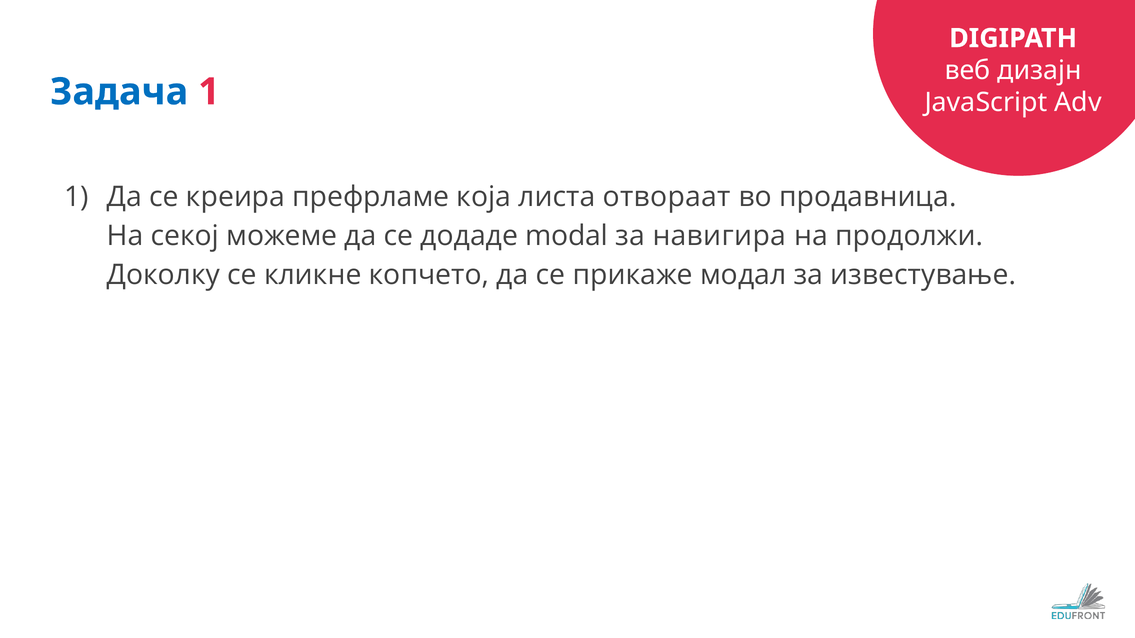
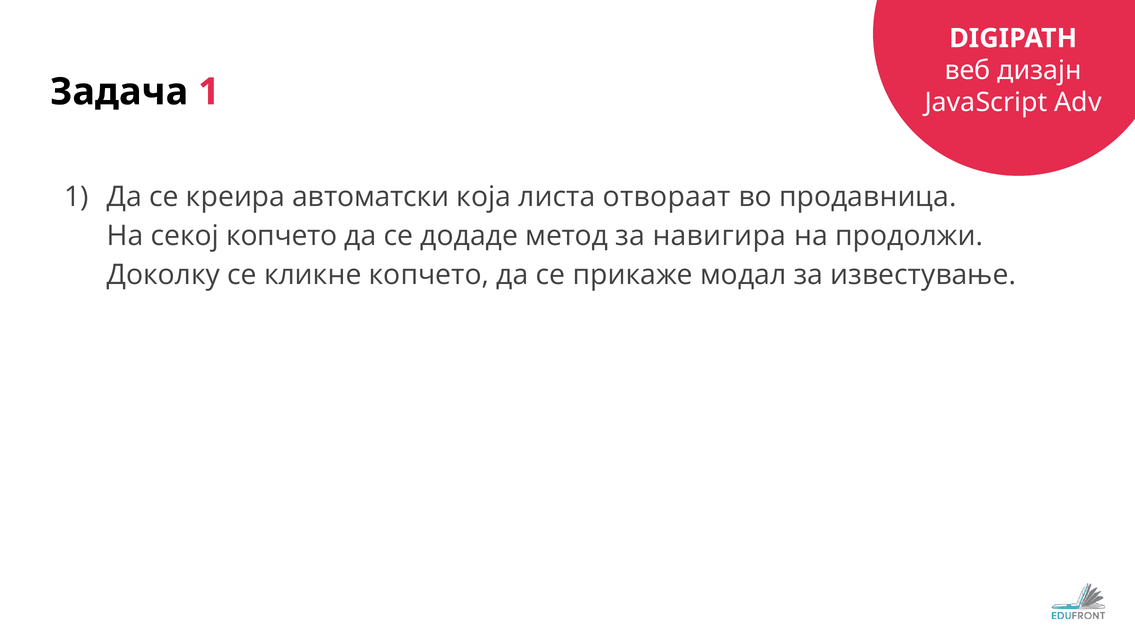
Задача colour: blue -> black (119, 92)
префрламе: префрламе -> автоматски (371, 197)
секој можеме: можеме -> копчето (282, 236)
modal: modal -> метод (567, 236)
